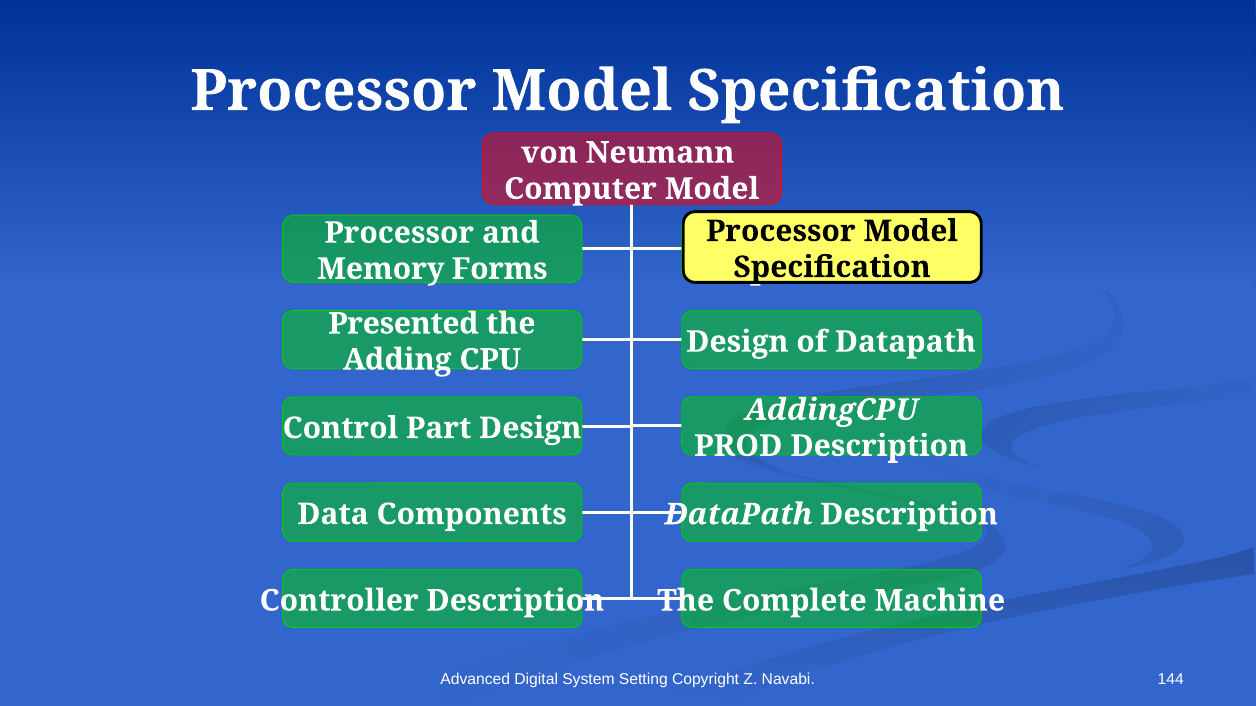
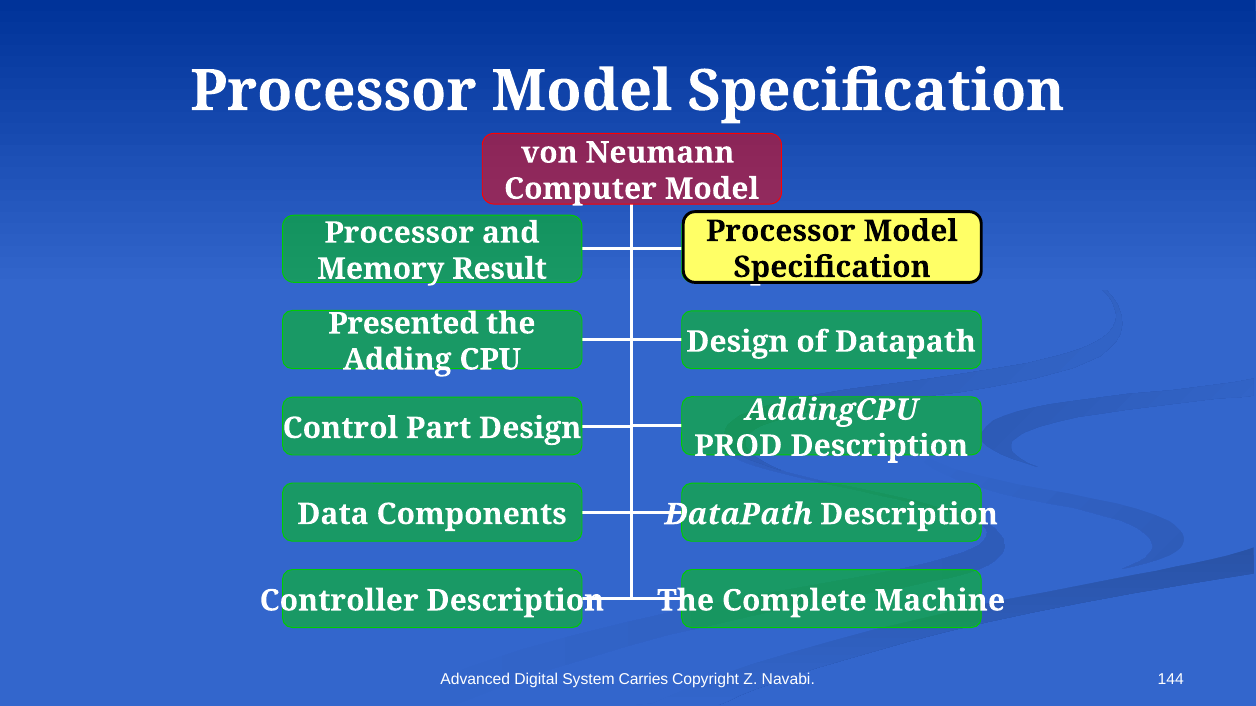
Forms: Forms -> Result (500, 269)
Setting: Setting -> Carries (643, 680)
